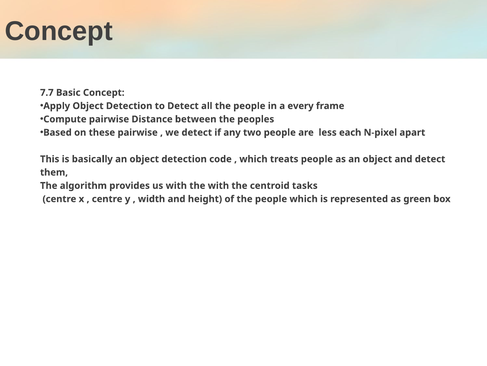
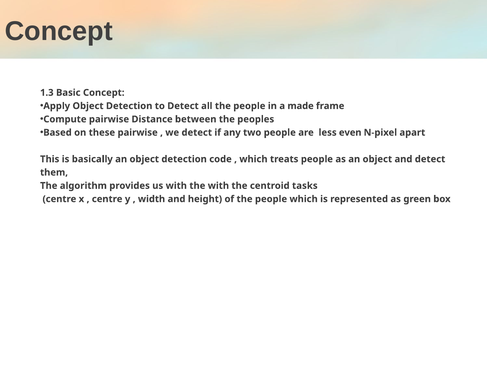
7.7: 7.7 -> 1.3 (47, 92)
every: every -> made (301, 106)
each: each -> even (350, 132)
